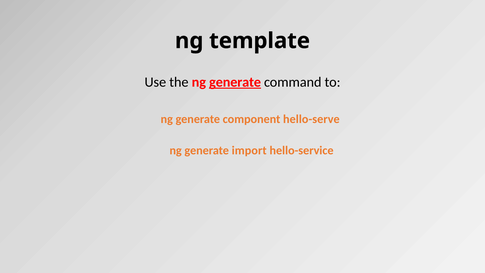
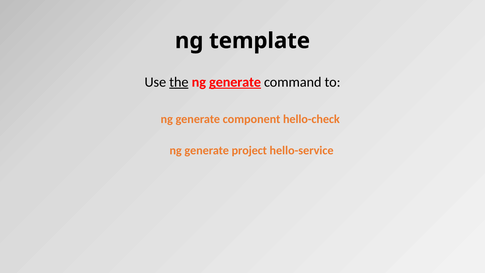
the underline: none -> present (179, 82)
hello-serve: hello-serve -> hello-check (311, 119)
import: import -> project (249, 150)
